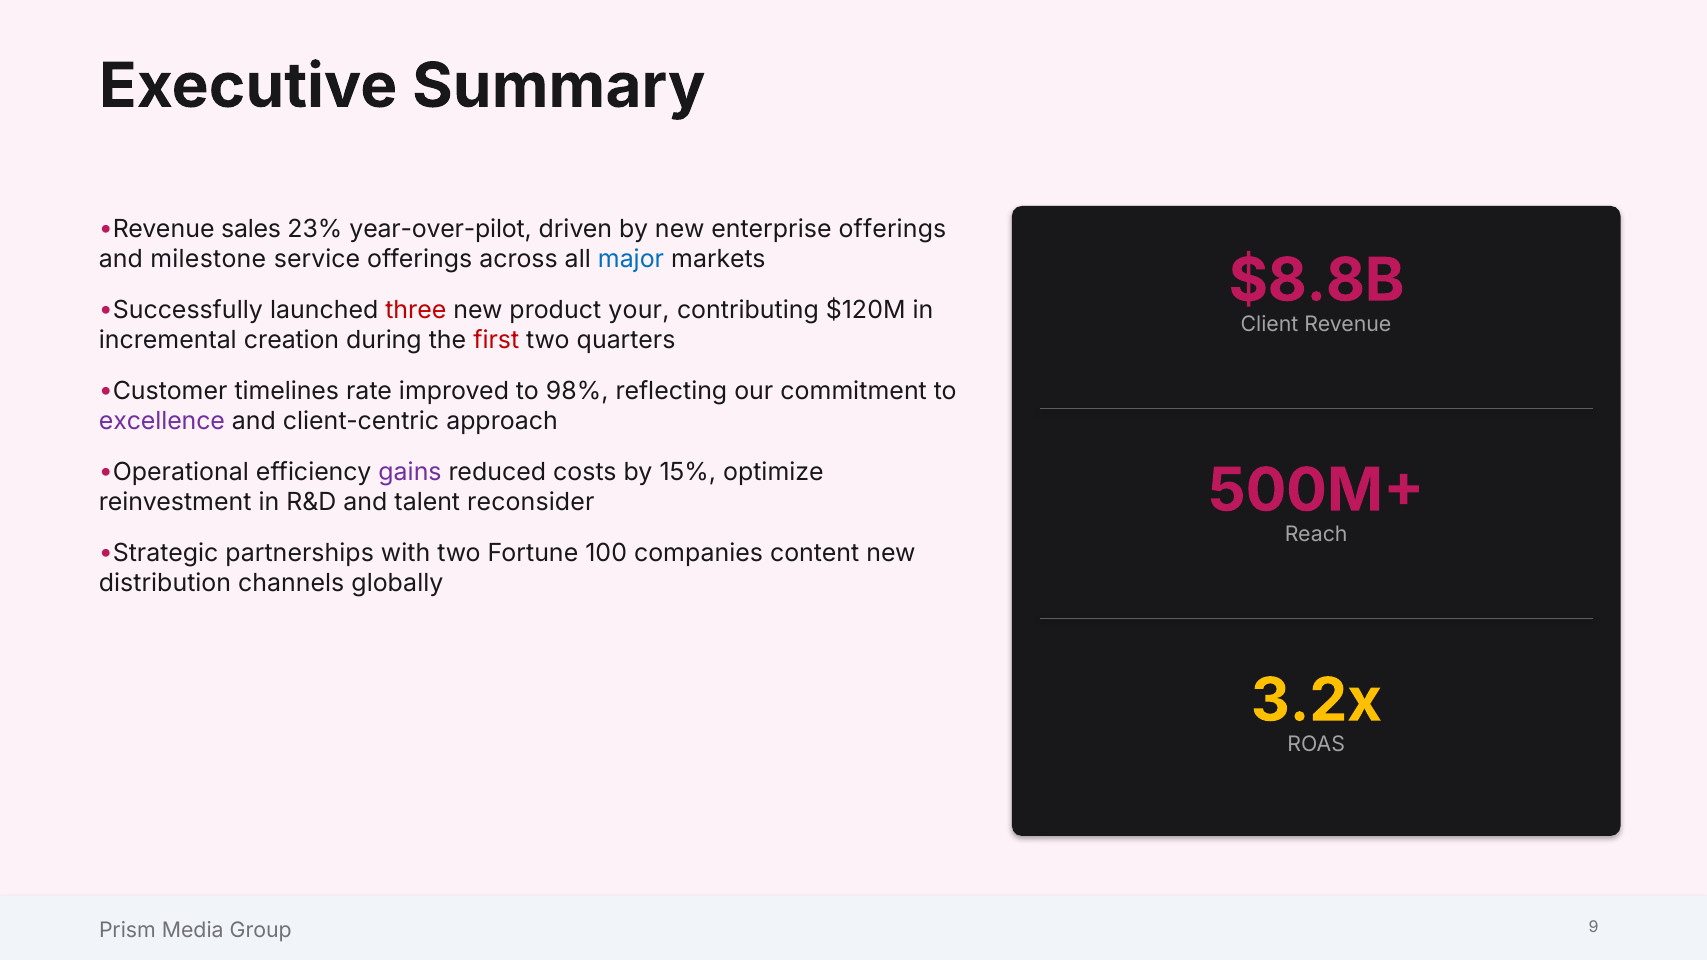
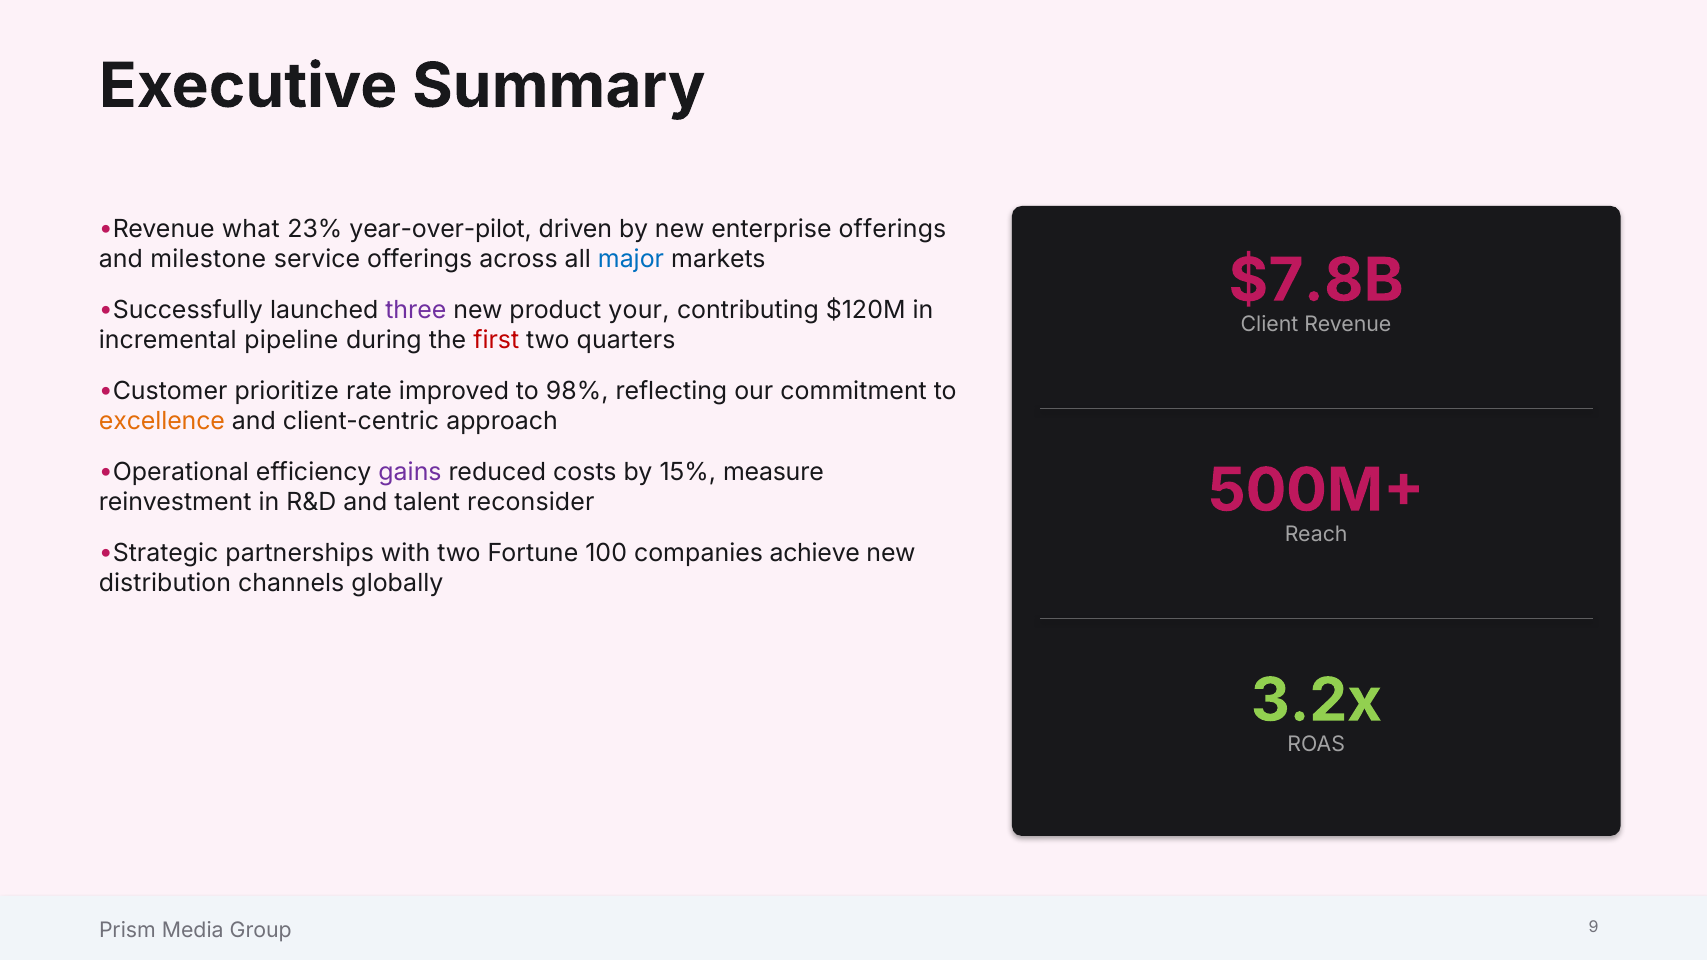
sales: sales -> what (251, 229)
$8.8B: $8.8B -> $7.8B (1316, 281)
three colour: red -> purple (416, 310)
creation: creation -> pipeline (291, 340)
timelines: timelines -> prioritize (287, 391)
excellence colour: purple -> orange (162, 421)
optimize: optimize -> measure (774, 472)
content: content -> achieve (815, 553)
3.2x colour: yellow -> light green (1316, 701)
